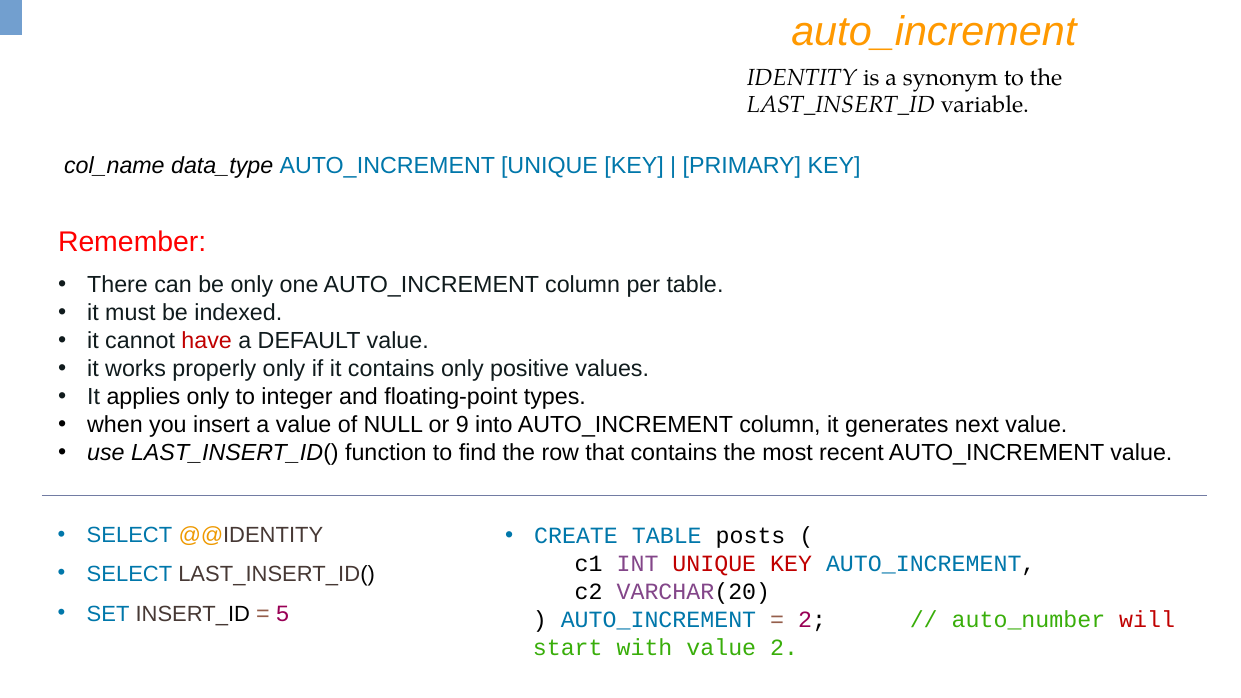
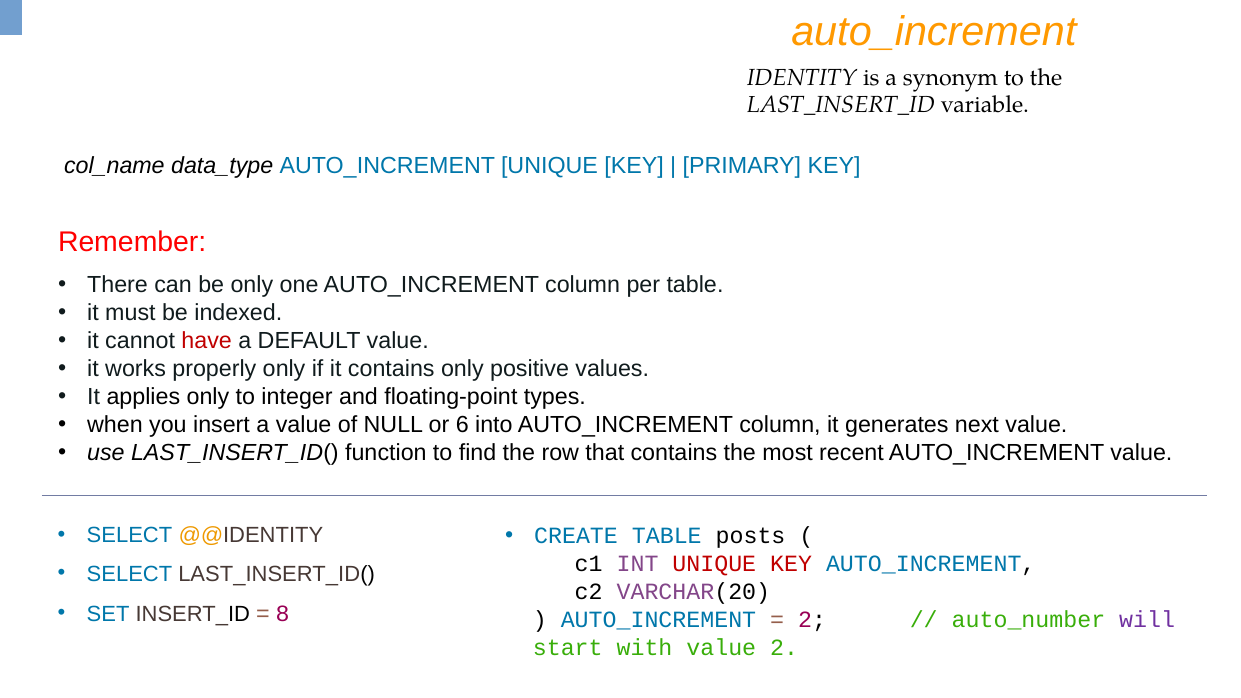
9: 9 -> 6 (462, 425)
5: 5 -> 8 (283, 613)
will colour: red -> purple (1147, 620)
